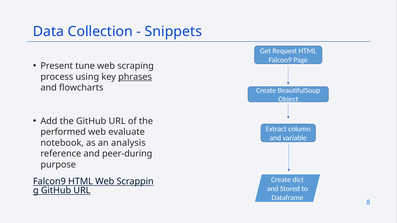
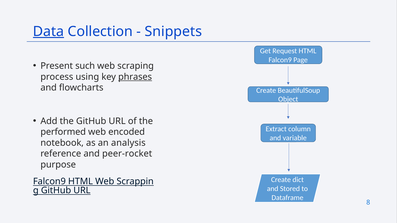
Data underline: none -> present (49, 31)
tune: tune -> such (85, 66)
evaluate: evaluate -> encoded (127, 132)
peer-during: peer-during -> peer-rocket (127, 154)
